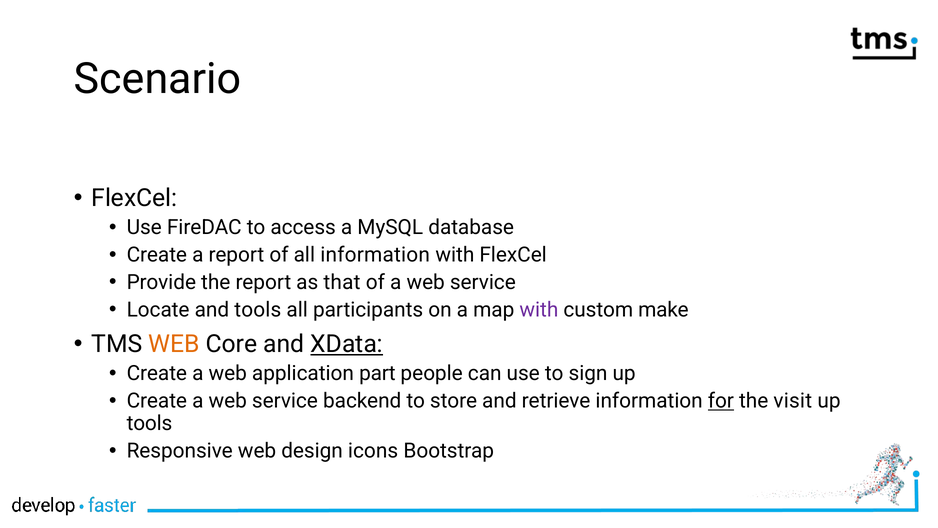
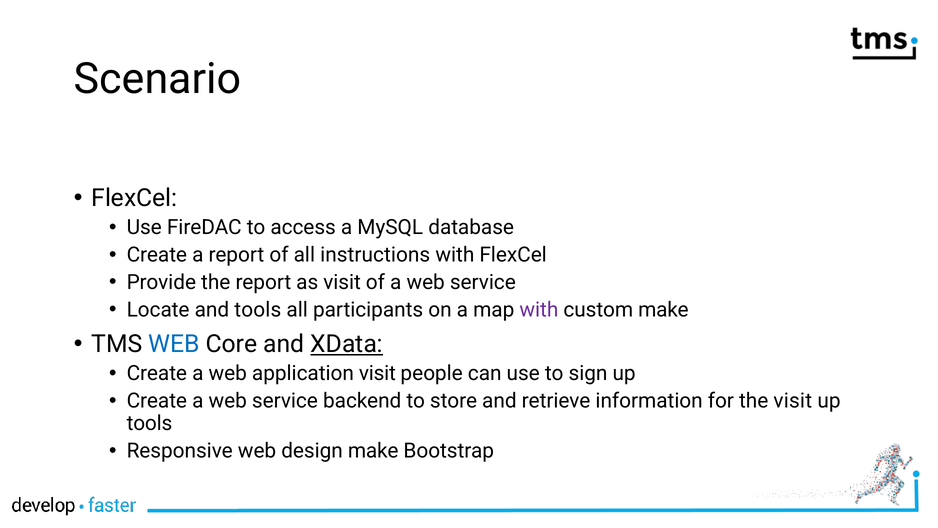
all information: information -> instructions (375, 255)
as that: that -> visit (342, 282)
WEB colour: orange -> blue (174, 344)
application part: part -> visit (377, 373)
for underline: present -> none (721, 401)
design icons: icons -> make (373, 451)
